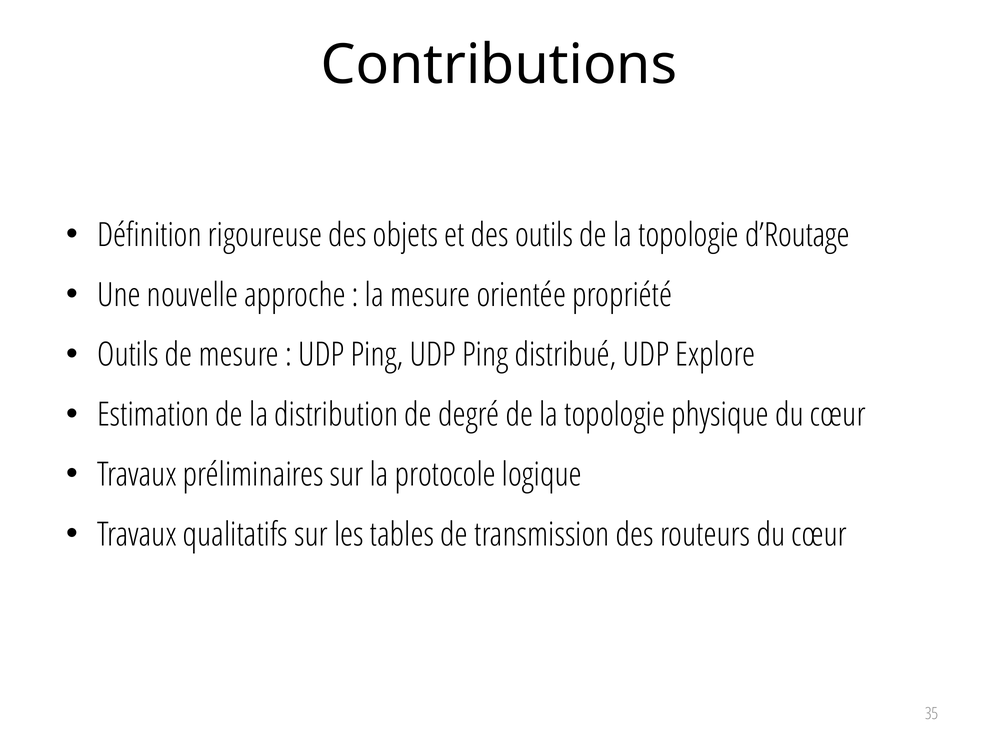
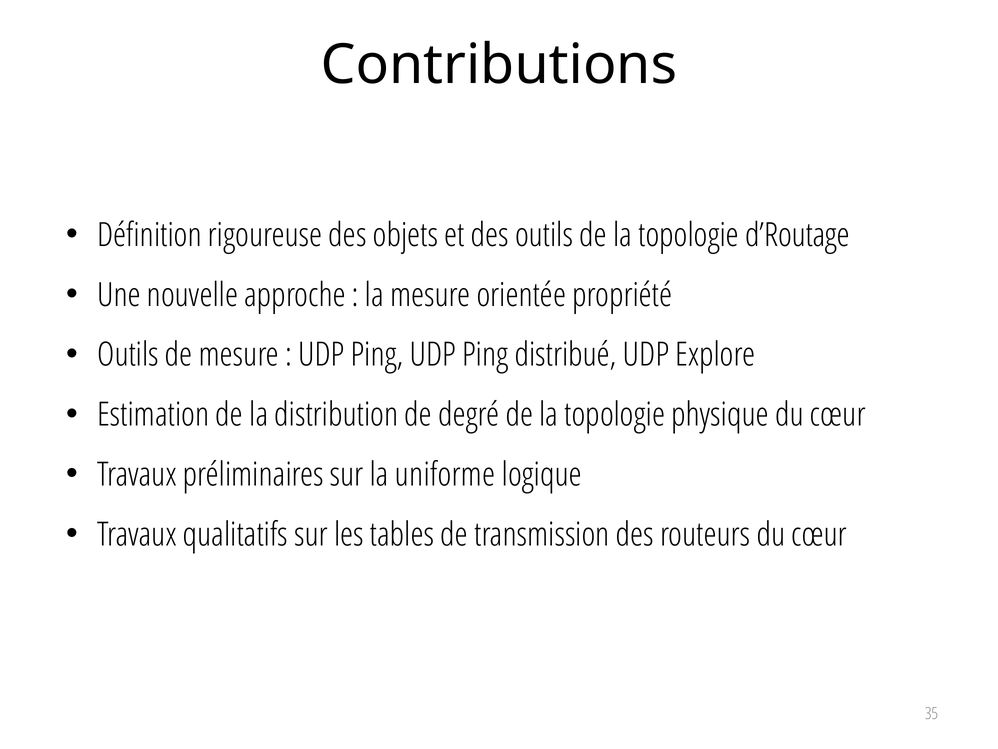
protocole: protocole -> uniforme (445, 474)
